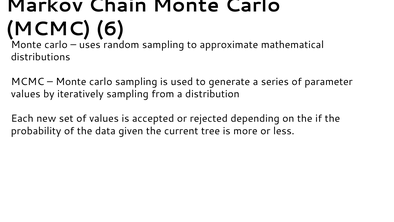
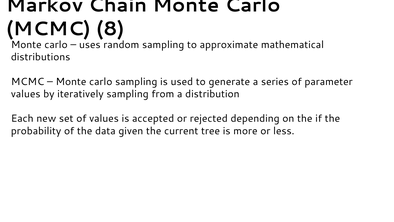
6: 6 -> 8 (110, 29)
